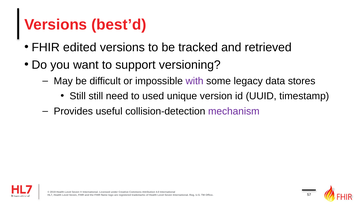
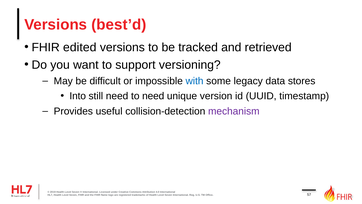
with colour: purple -> blue (195, 81)
Still: Still -> Into (78, 96)
to used: used -> need (153, 96)
